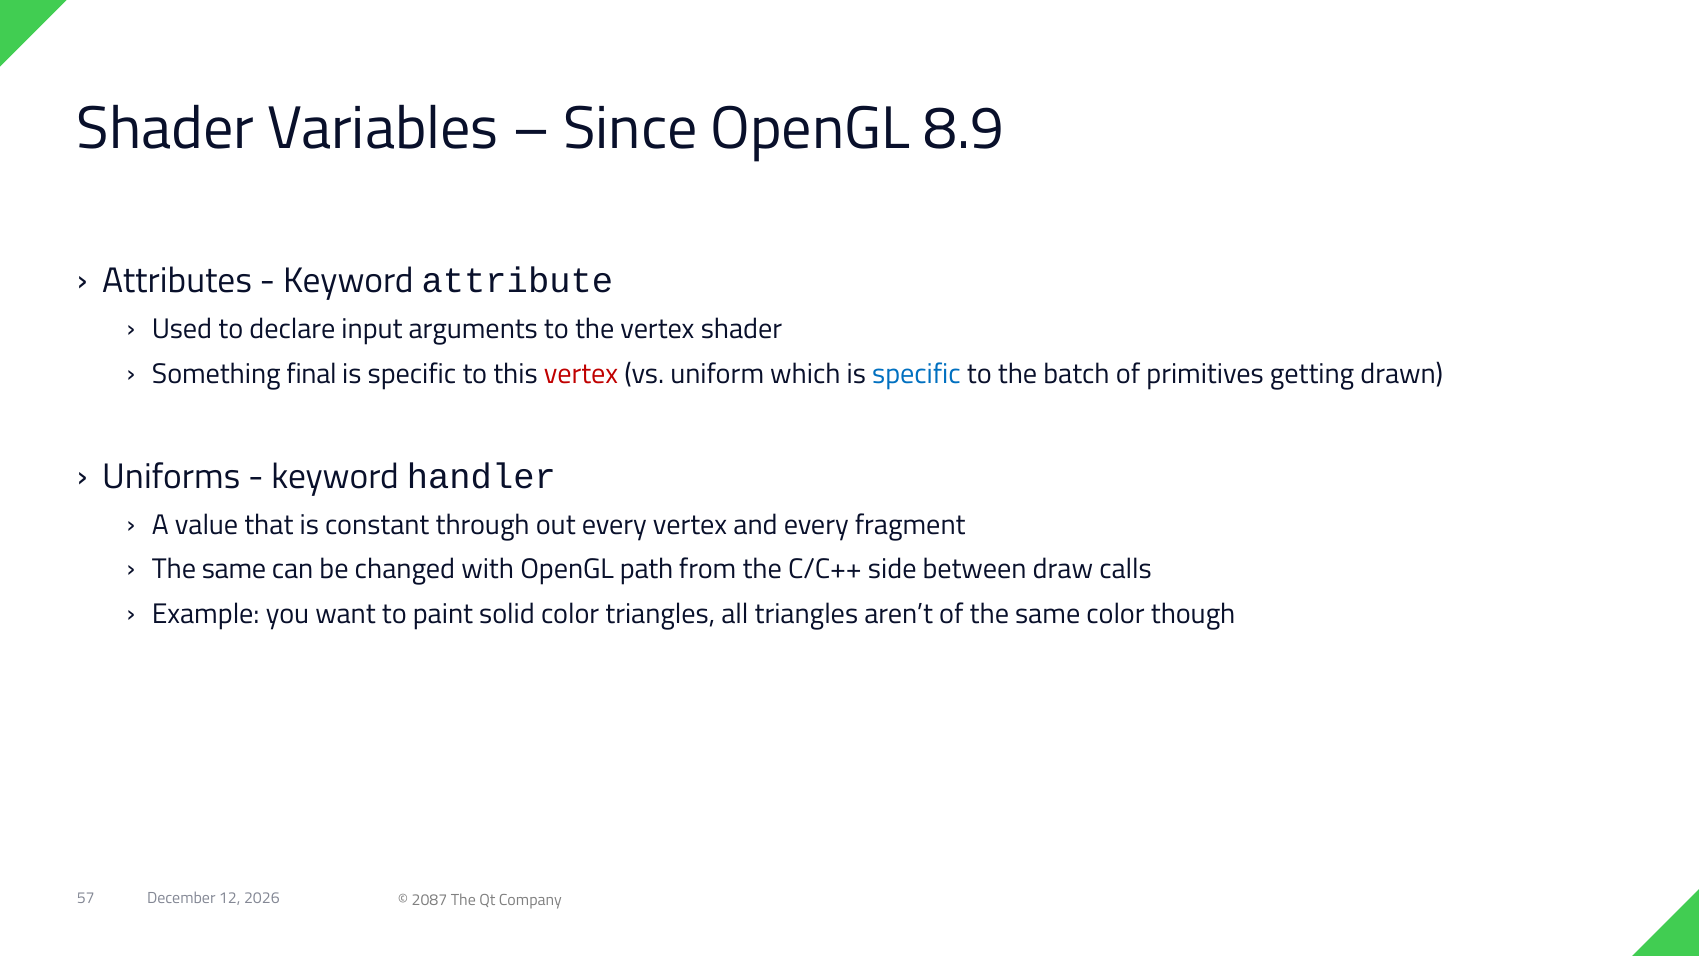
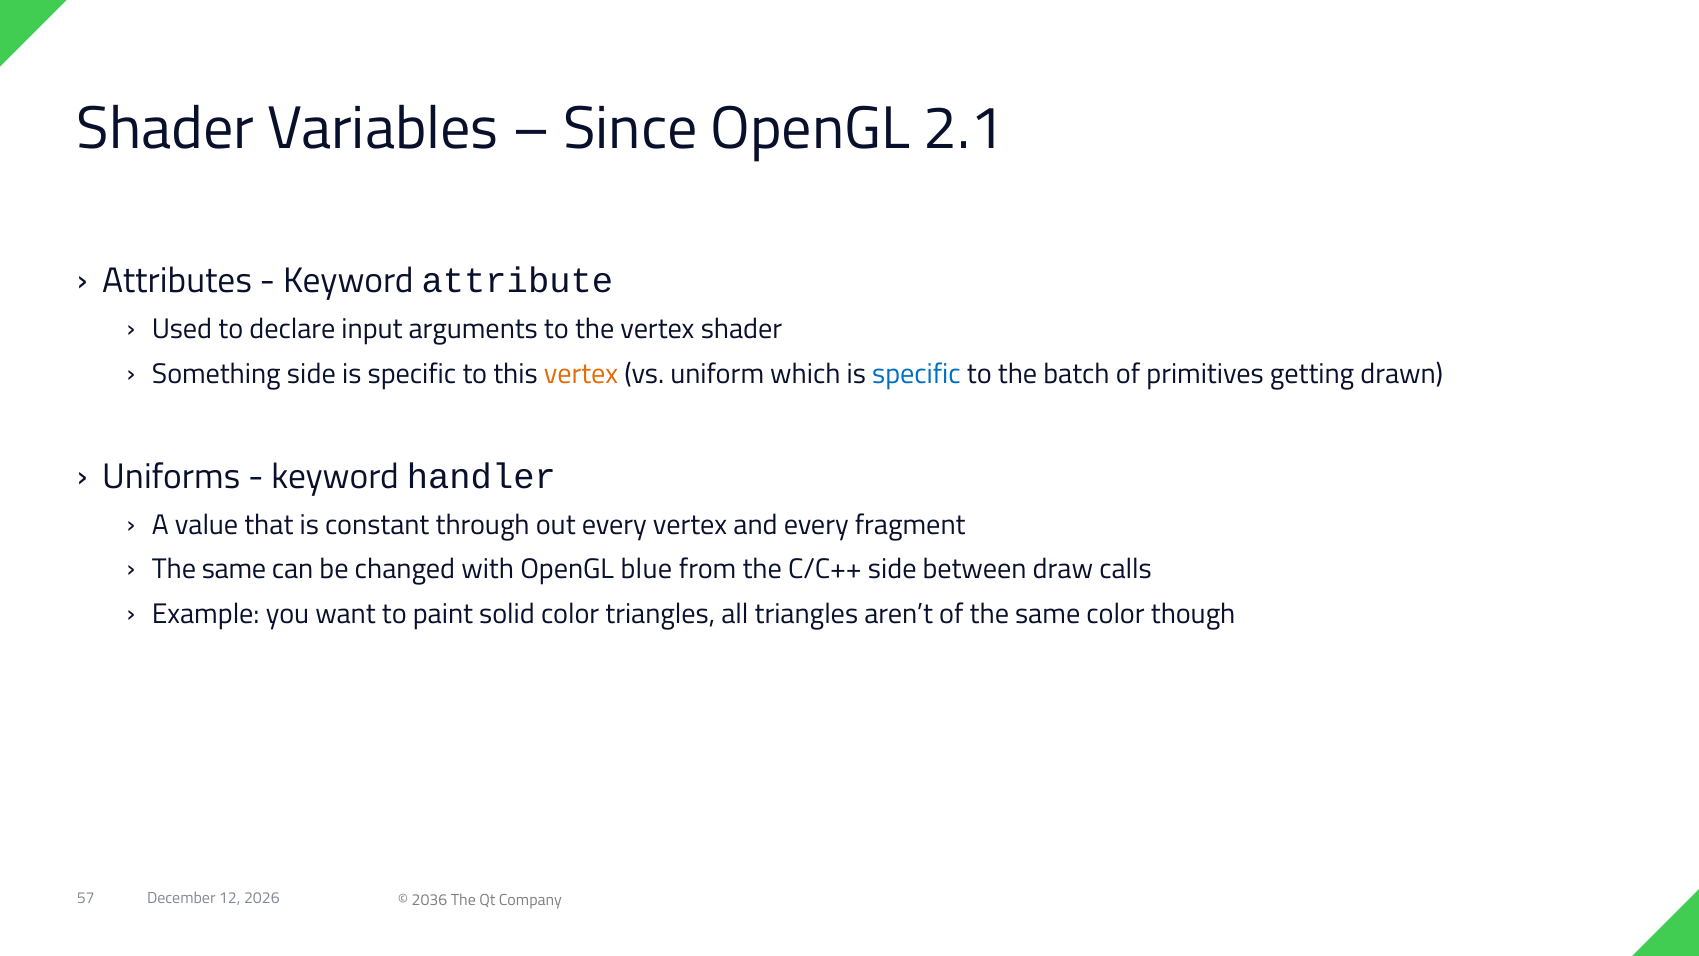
8.9: 8.9 -> 2.1 (964, 129)
Something final: final -> side (311, 374)
vertex colour: red -> orange (581, 374)
path: path -> blue (646, 569)
2087: 2087 -> 2036 (429, 901)
